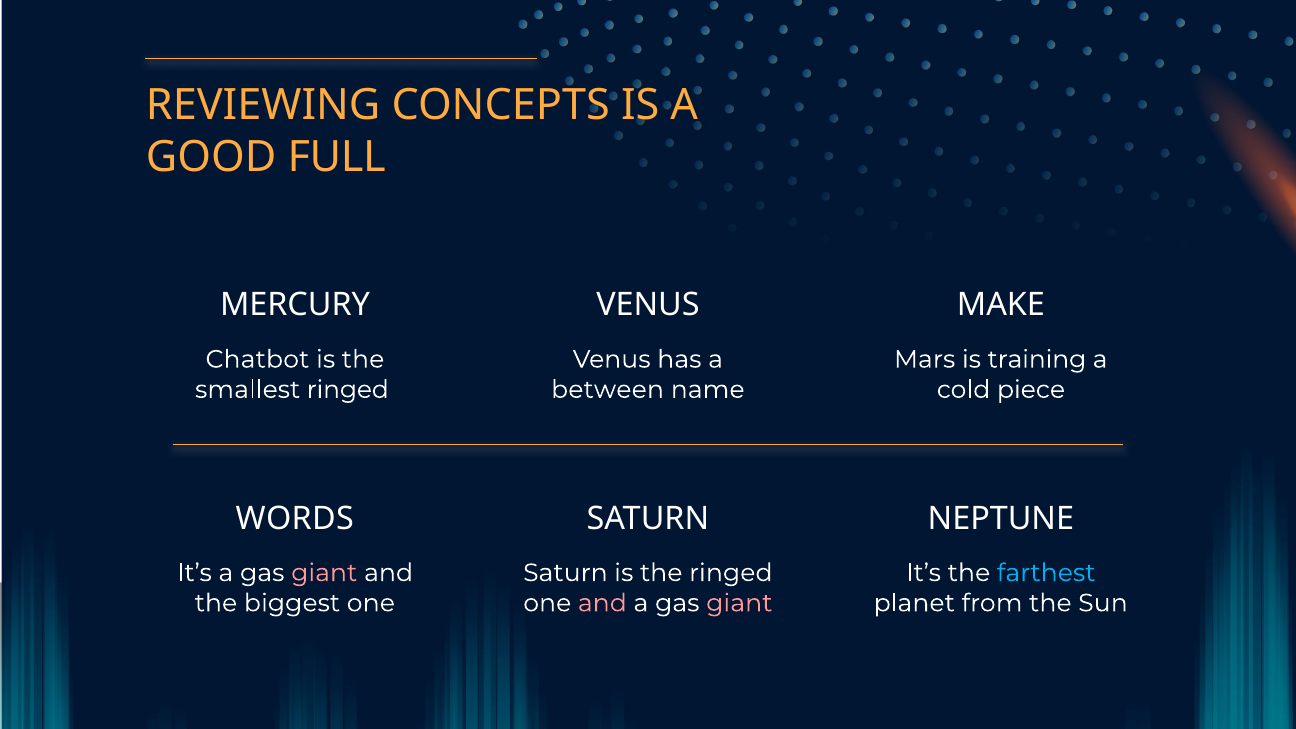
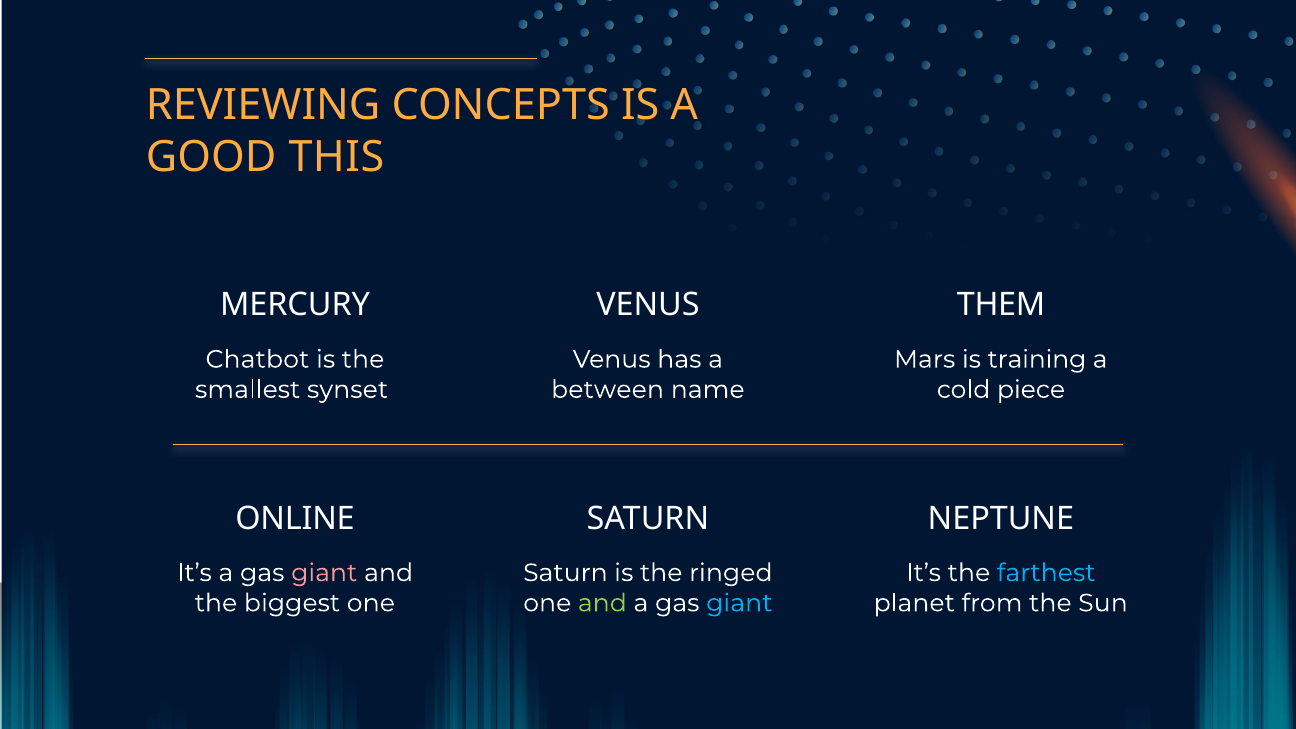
FULL: FULL -> THIS (336, 157)
MAKE: MAKE -> THEM (1001, 305)
smallest ringed: ringed -> synset (348, 390)
WORDS: WORDS -> ONLINE (295, 519)
and colour: pink -> light green (602, 603)
giant colour: pink -> light blue (739, 603)
